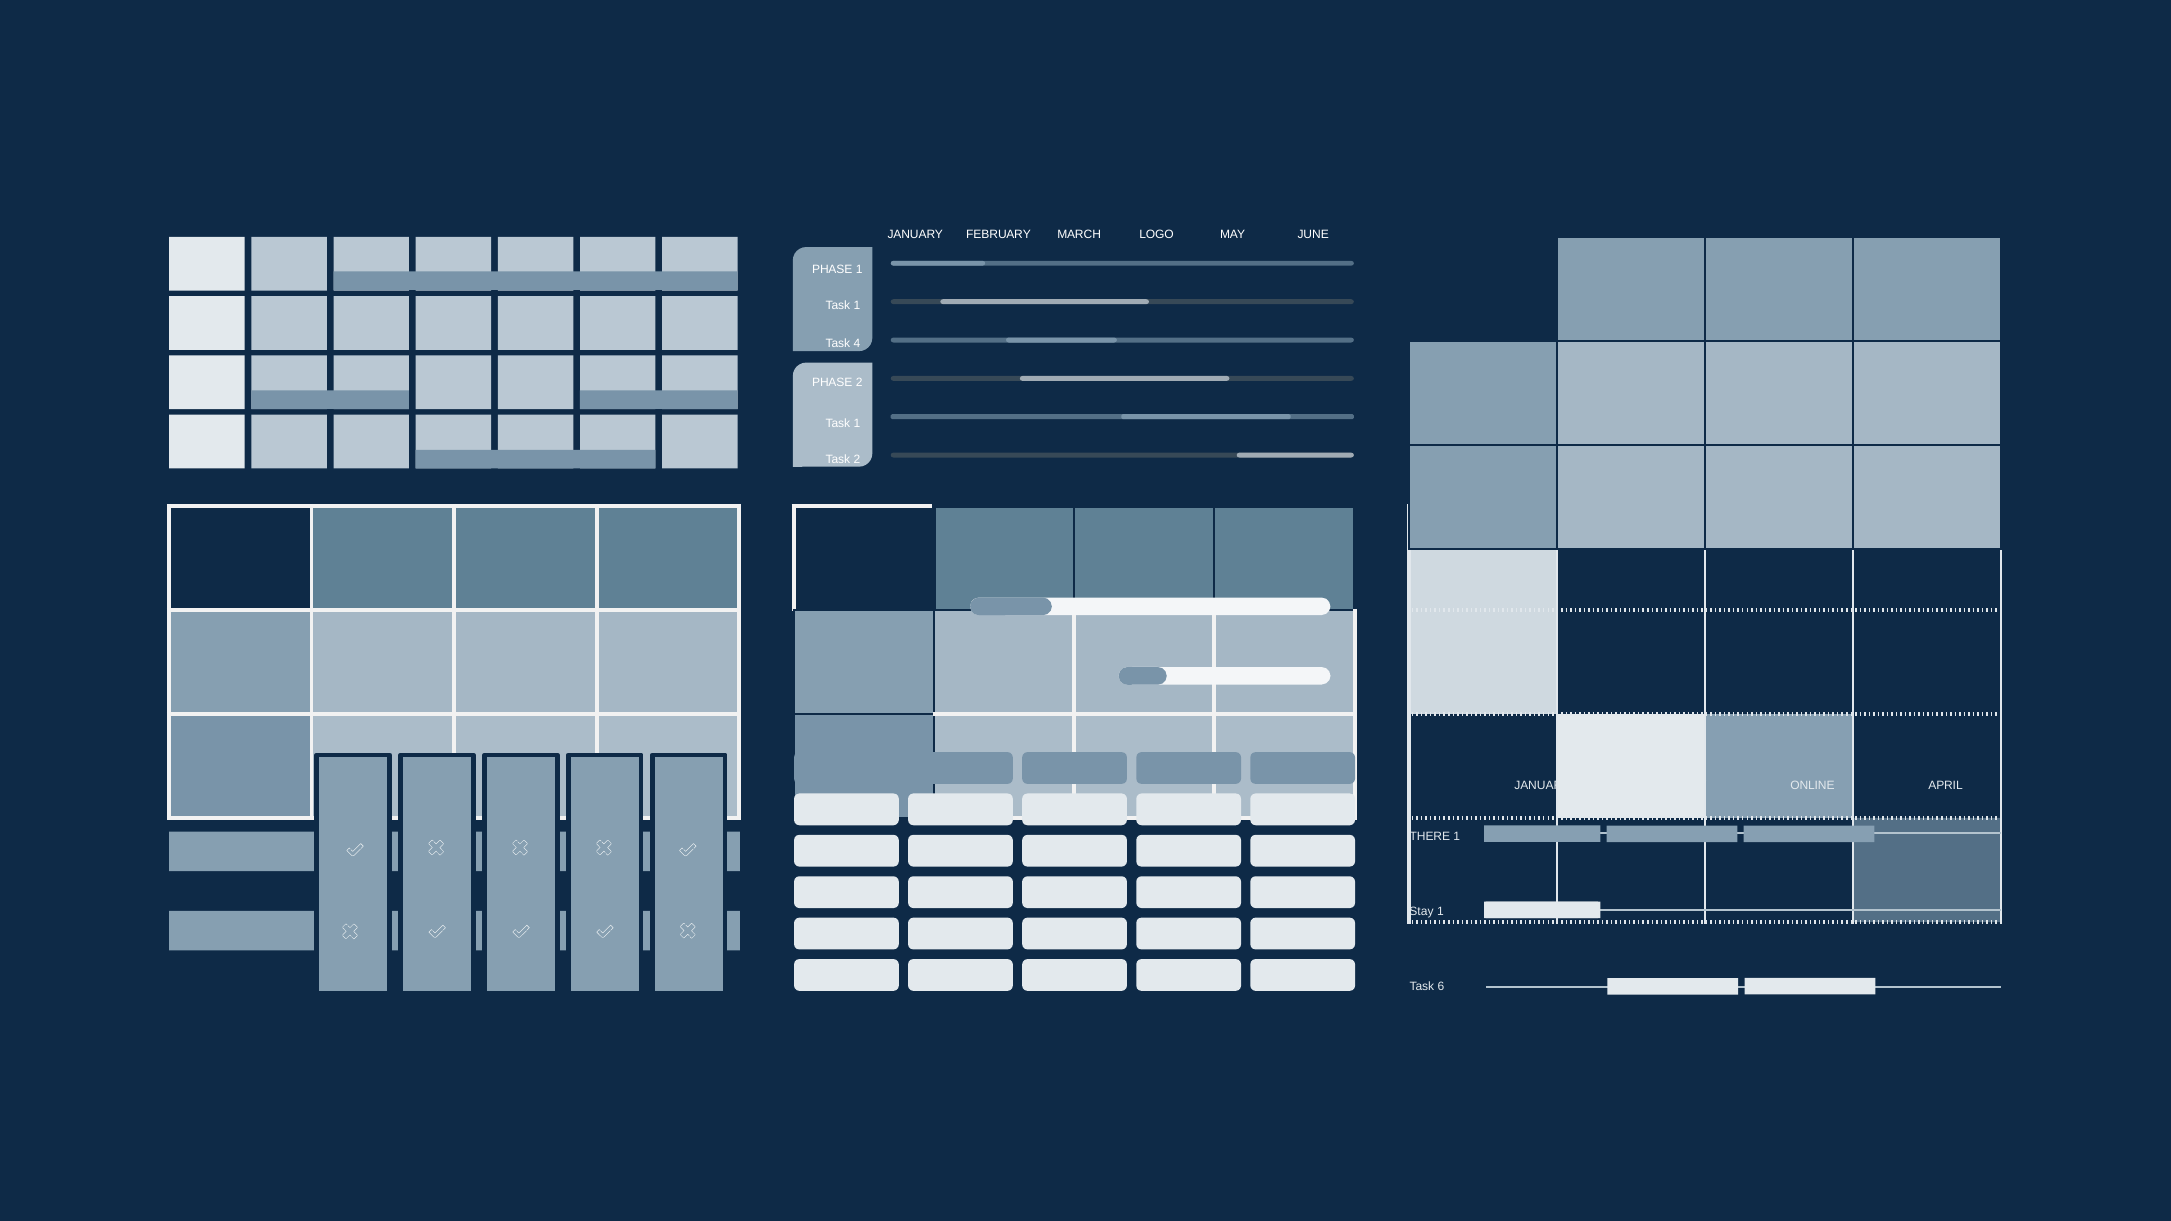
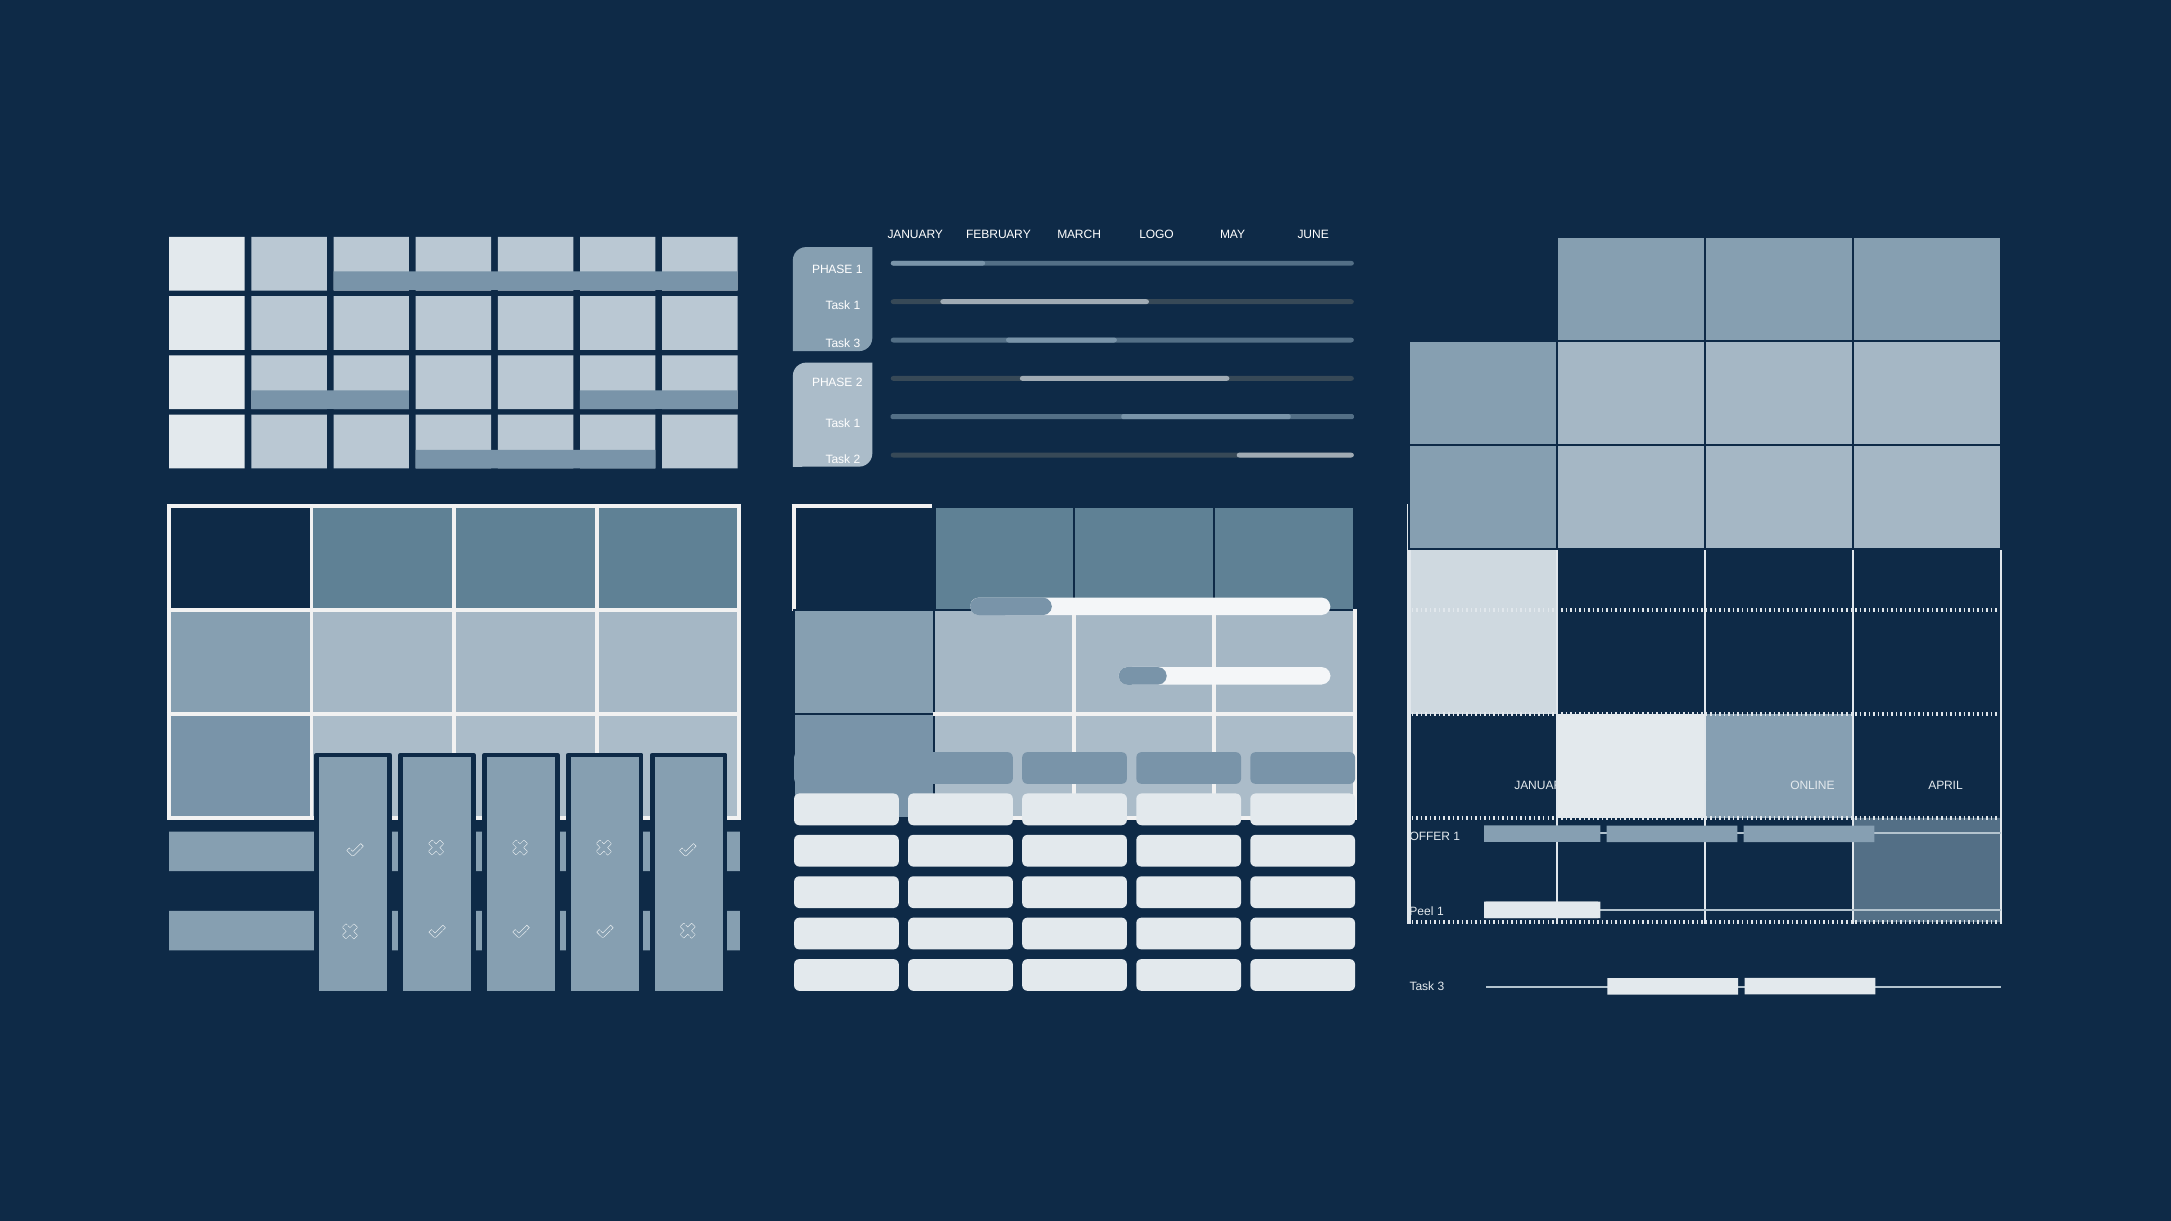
4: 4 -> 3 (857, 344)
THERE: THERE -> OFFER (1430, 836)
Stay: Stay -> Peel (1421, 912)
6: 6 -> 3 (1441, 987)
